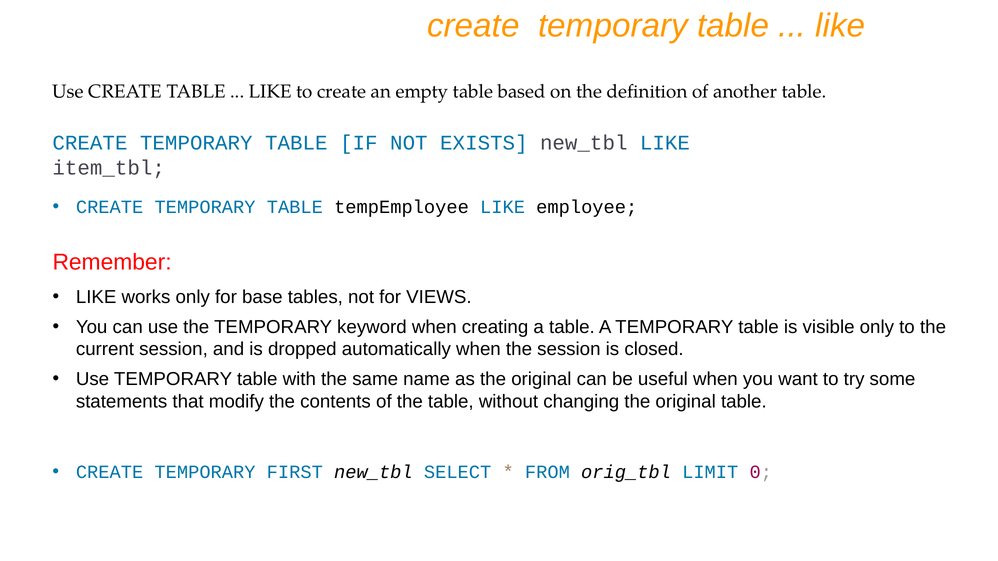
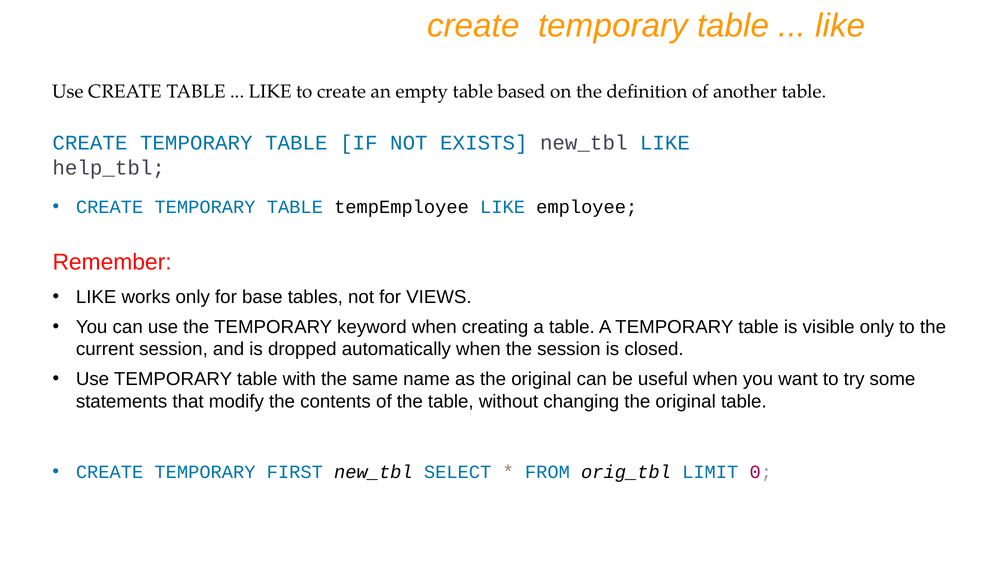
item_tbl: item_tbl -> help_tbl (109, 168)
